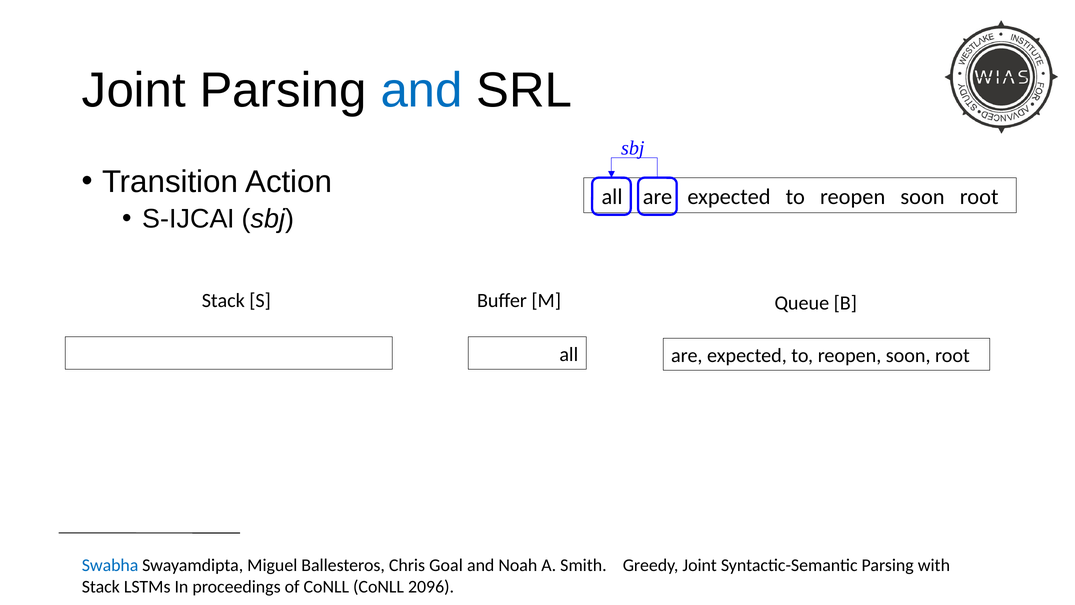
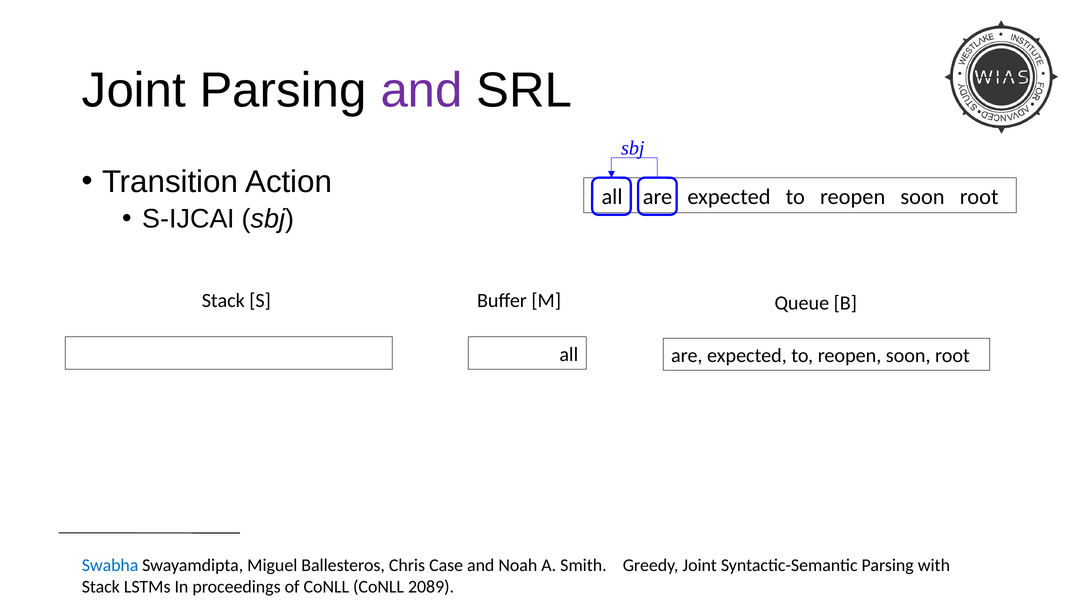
and colour: blue -> purple (422, 90)
Goal: Goal -> Case (446, 565)
2096: 2096 -> 2089 (431, 587)
